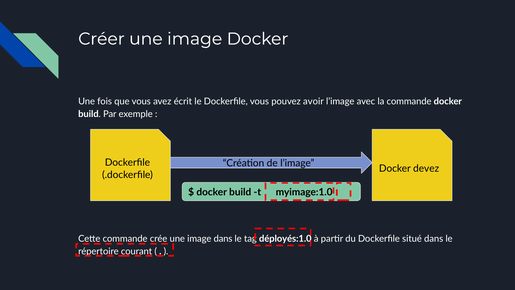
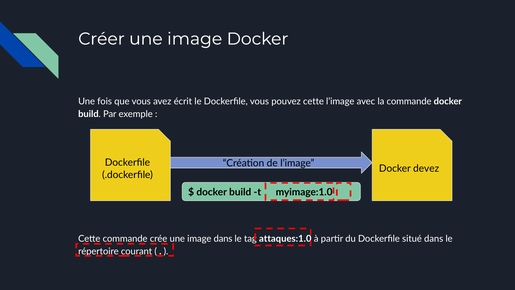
pouvez avoir: avoir -> cette (313, 101)
déployés:1.0: déployés:1.0 -> attaques:1.0 (285, 239)
